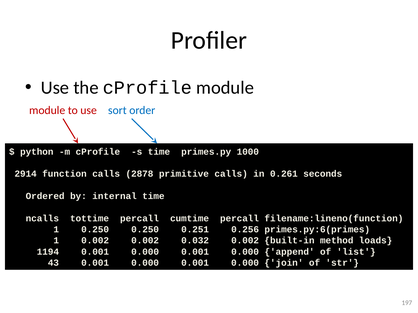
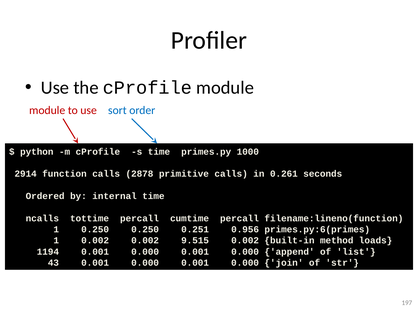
0.256: 0.256 -> 0.956 (245, 230)
0.032: 0.032 -> 9.515 (195, 241)
